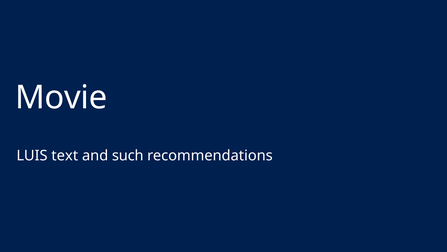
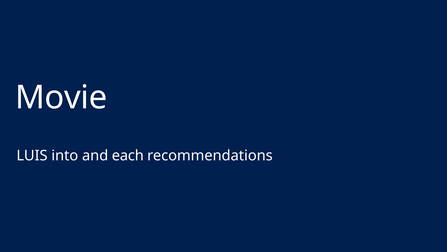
text: text -> into (65, 155)
such: such -> each (128, 155)
